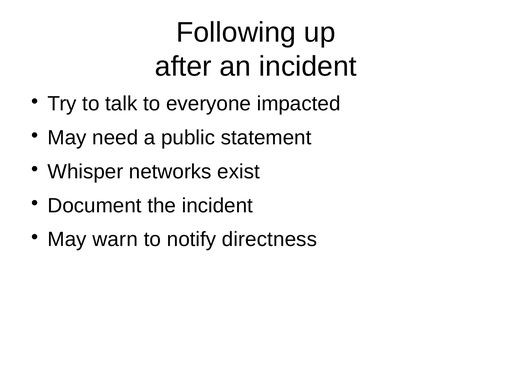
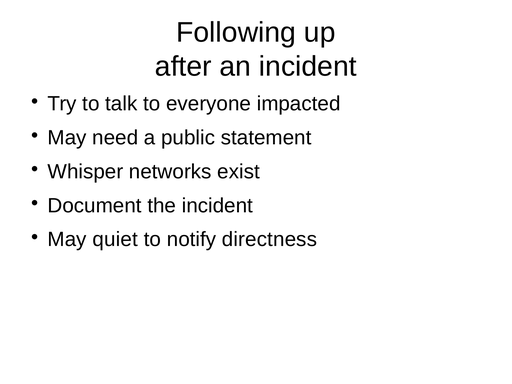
warn: warn -> quiet (115, 239)
